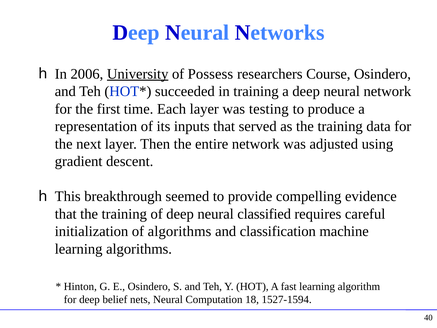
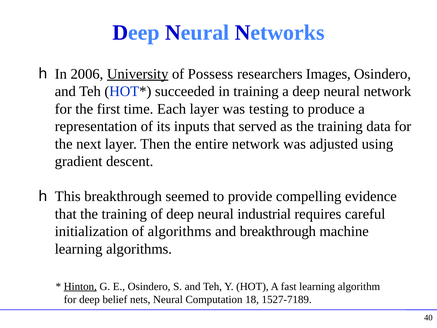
Course: Course -> Images (328, 74)
classified: classified -> industrial (264, 214)
and classification: classification -> breakthrough (278, 231)
Hinton underline: none -> present (80, 286)
1527-1594: 1527-1594 -> 1527-7189 (287, 299)
